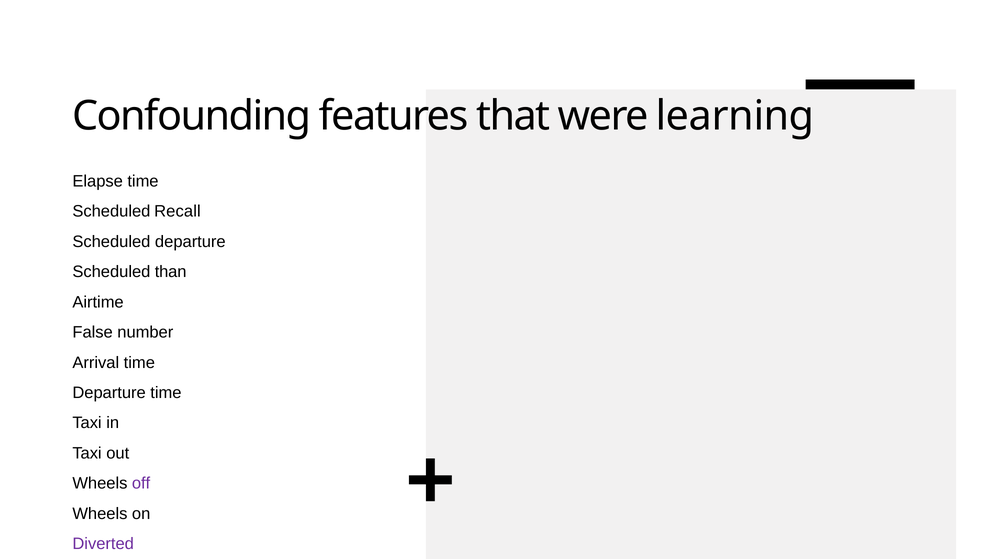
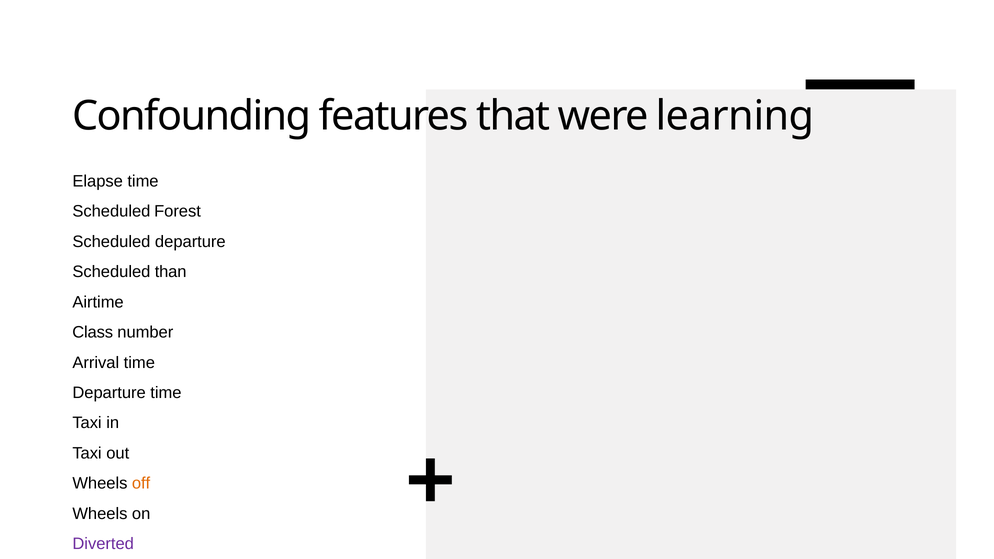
Recall: Recall -> Forest (178, 211)
False: False -> Class (93, 332)
off colour: purple -> orange (141, 484)
